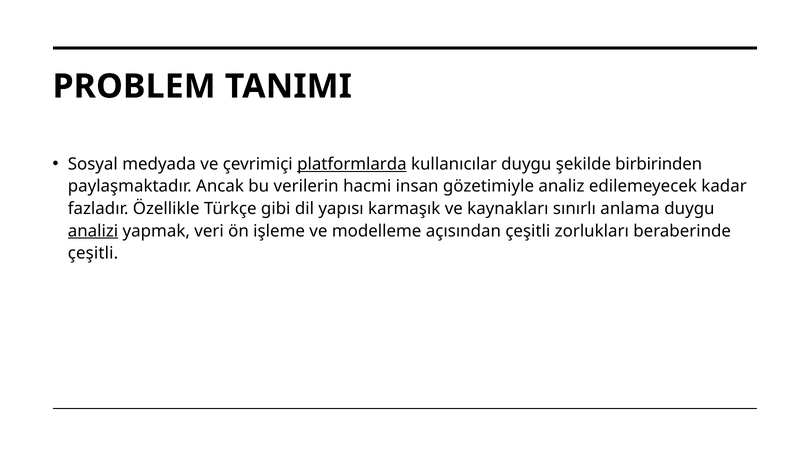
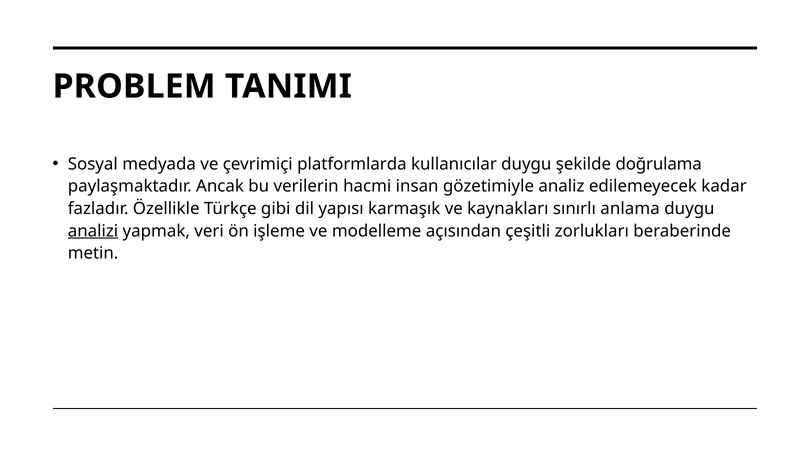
platformlarda underline: present -> none (352, 164)
birbirinden: birbirinden -> doğrulama (659, 164)
çeşitli: çeşitli -> metin (93, 253)
